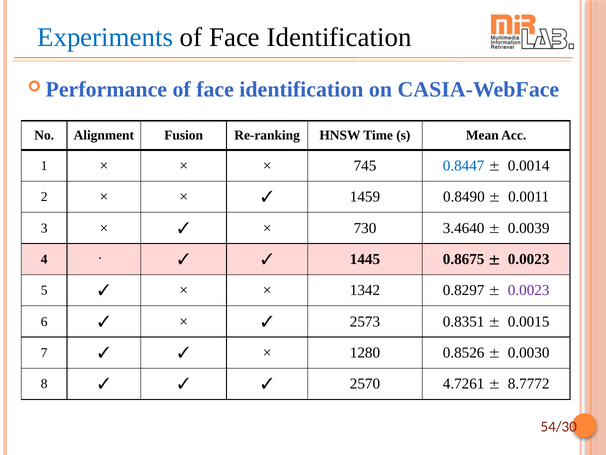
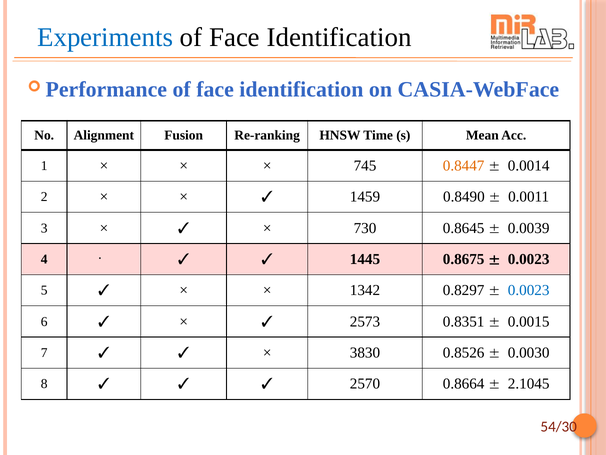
0.8447 colour: blue -> orange (464, 166)
3.4640: 3.4640 -> 0.8645 (464, 228)
0.0023 colour: purple -> blue (529, 290)
1280: 1280 -> 3830 (365, 352)
4.7261: 4.7261 -> 0.8664 (464, 384)
8.7772: 8.7772 -> 2.1045 (529, 384)
